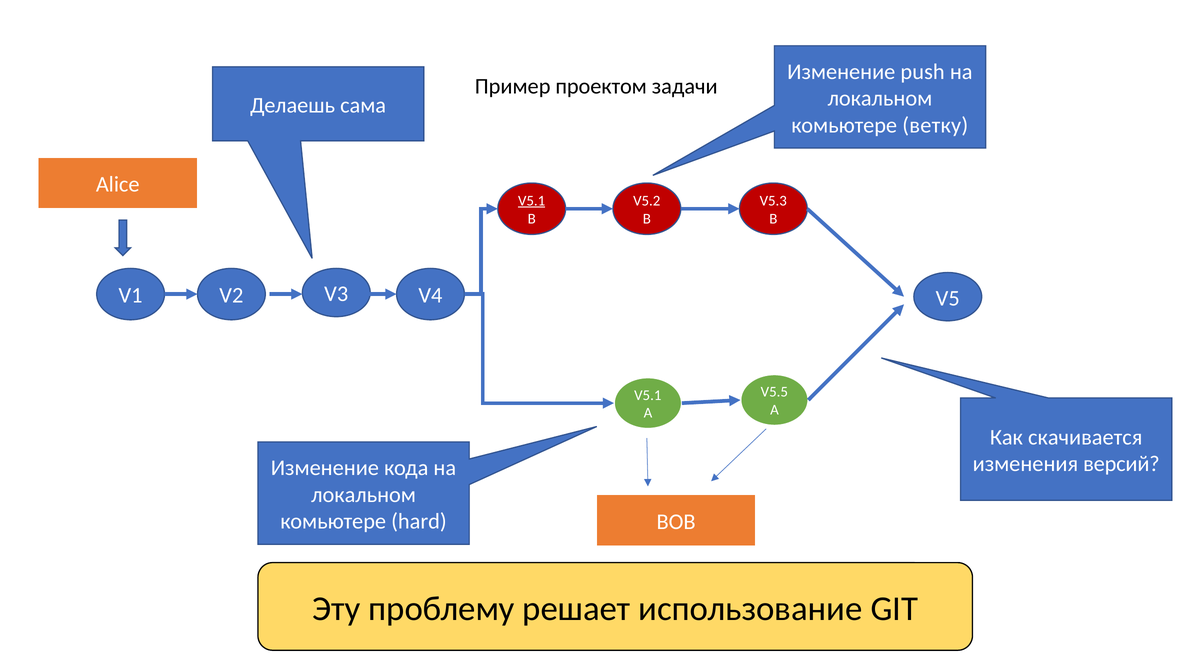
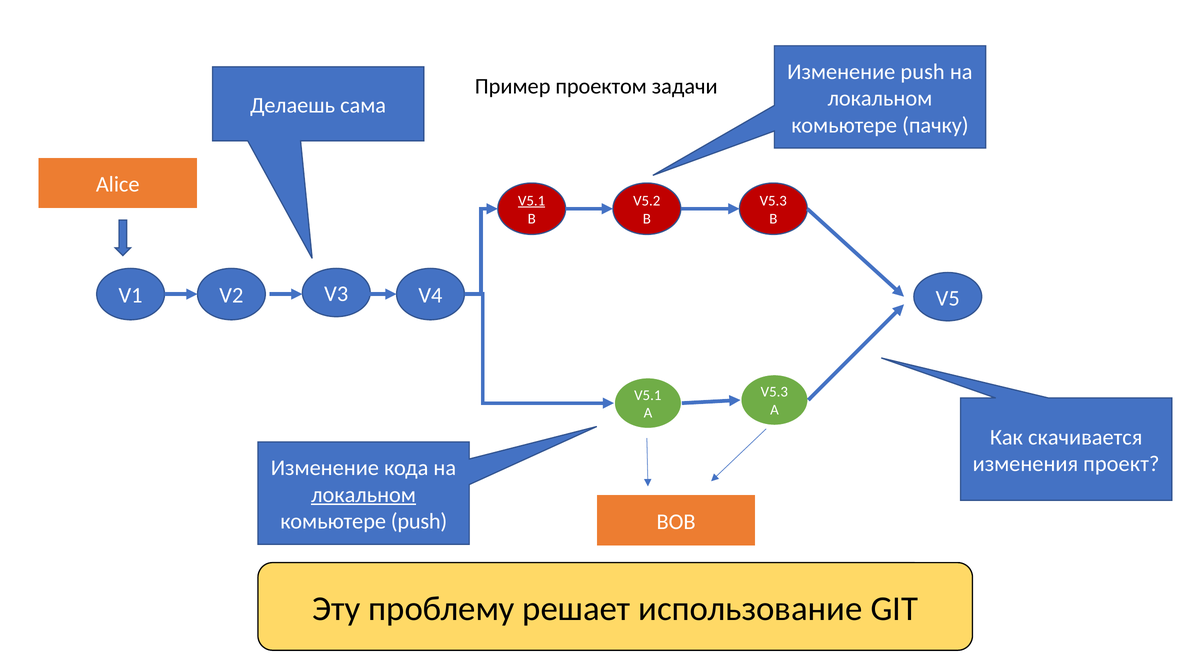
ветку: ветку -> пачку (935, 125)
V5.5: V5.5 -> V5.3 (774, 392)
версий: версий -> проект (1121, 464)
локальном underline: none -> present (364, 495)
комьютере hard: hard -> push (419, 522)
